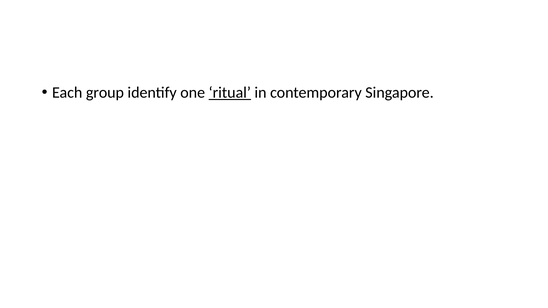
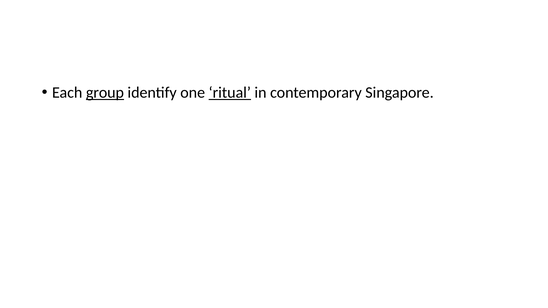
group underline: none -> present (105, 93)
